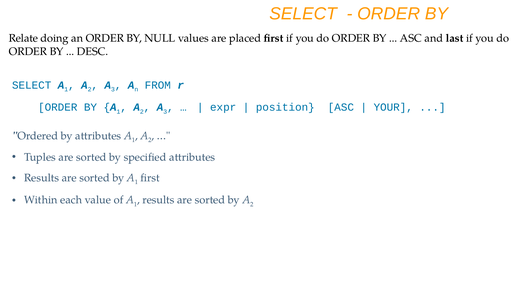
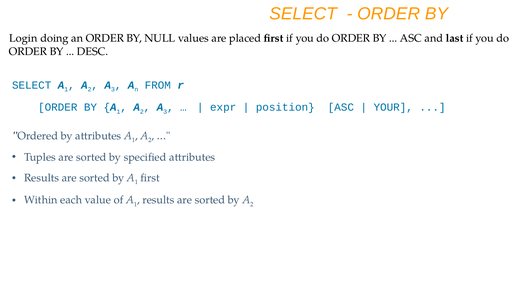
Relate: Relate -> Login (23, 38)
